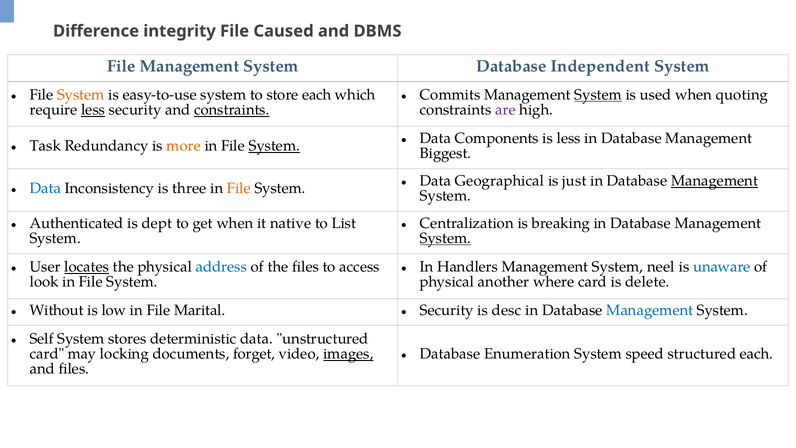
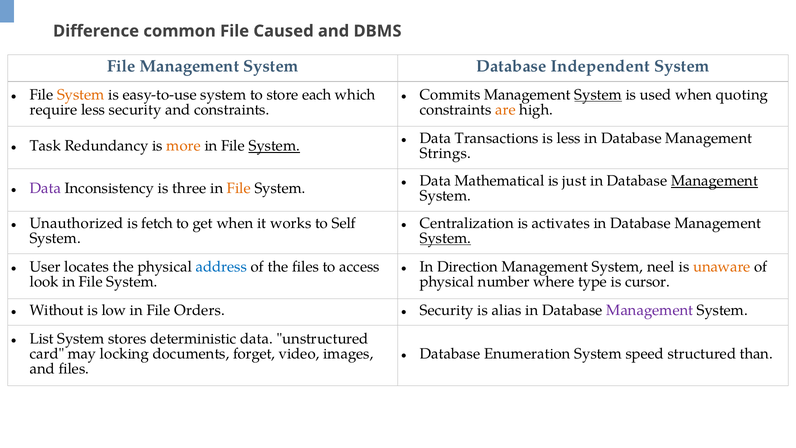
integrity: integrity -> common (180, 31)
less underline: present -> none (93, 110)
constraints underline: present -> none (232, 110)
are colour: purple -> orange (506, 110)
Components: Components -> Transactions (497, 138)
Biggest: Biggest -> Strings (445, 153)
Geographical: Geographical -> Mathematical (500, 181)
Data colour: blue -> purple (45, 188)
Authenticated: Authenticated -> Unauthorized (77, 223)
dept: dept -> fetch (157, 223)
native: native -> works (291, 223)
List: List -> Self (344, 223)
breaking: breaking -> activates (561, 223)
locates underline: present -> none (87, 267)
Handlers: Handlers -> Direction (468, 267)
unaware colour: blue -> orange (722, 267)
another: another -> number (504, 282)
where card: card -> type (593, 282)
delete: delete -> cursor (647, 282)
Marital: Marital -> Orders (200, 310)
desc: desc -> alias (507, 310)
Management colour: blue -> purple (650, 310)
Self: Self -> List (42, 339)
structured each: each -> than (756, 354)
images underline: present -> none (348, 354)
